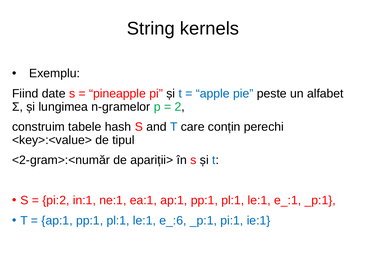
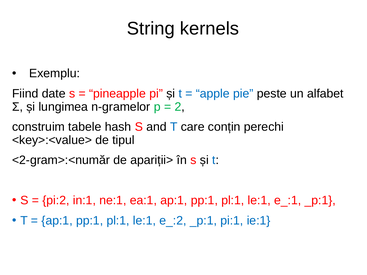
e_:6: e_:6 -> e_:2 (173, 221)
